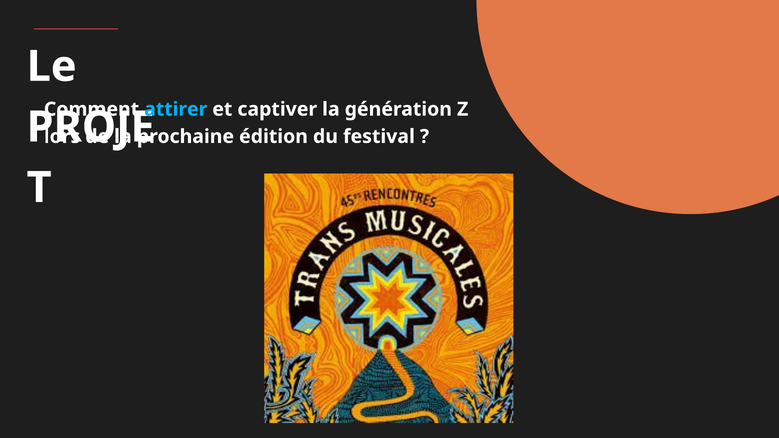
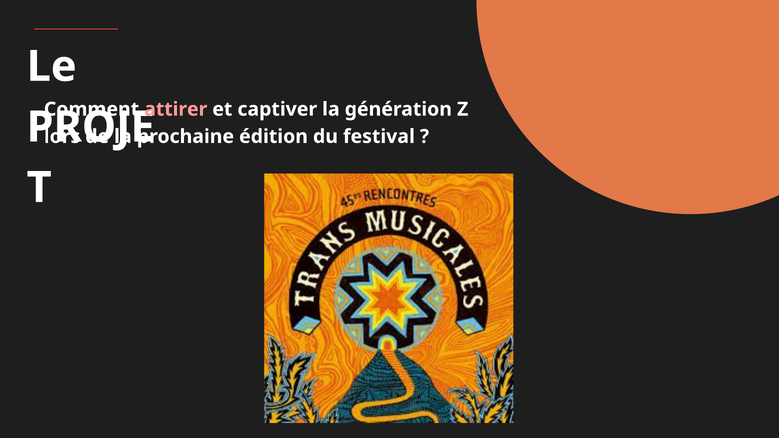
attirer colour: light blue -> pink (176, 109)
